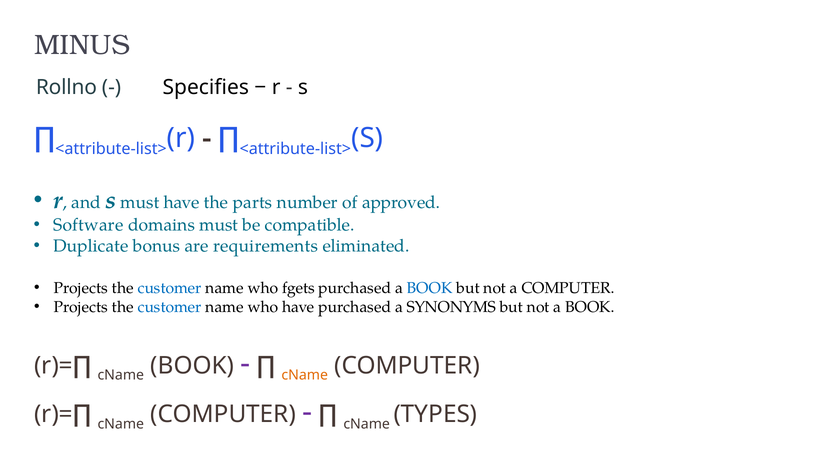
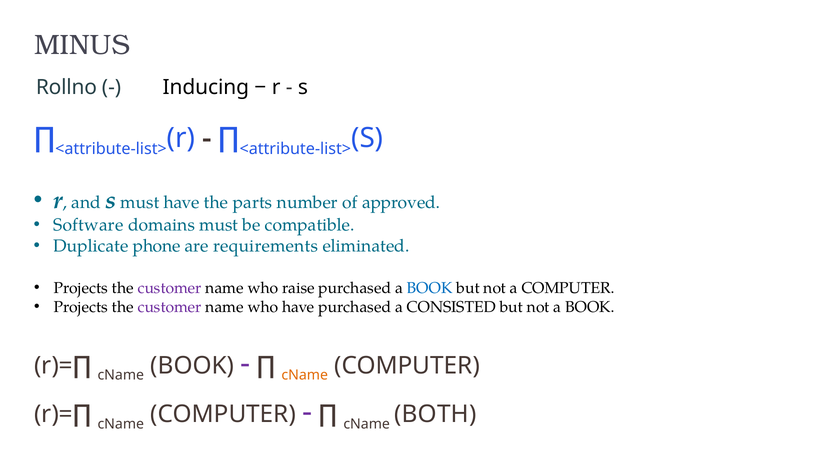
Specifies: Specifies -> Inducing (206, 88)
bonus: bonus -> phone (157, 246)
customer colour: blue -> purple (170, 288)
fgets: fgets -> raise (298, 288)
customer colour: blue -> purple (170, 307)
SYNONYMS: SYNONYMS -> CONSISTED (451, 307)
TYPES: TYPES -> BOTH (435, 414)
